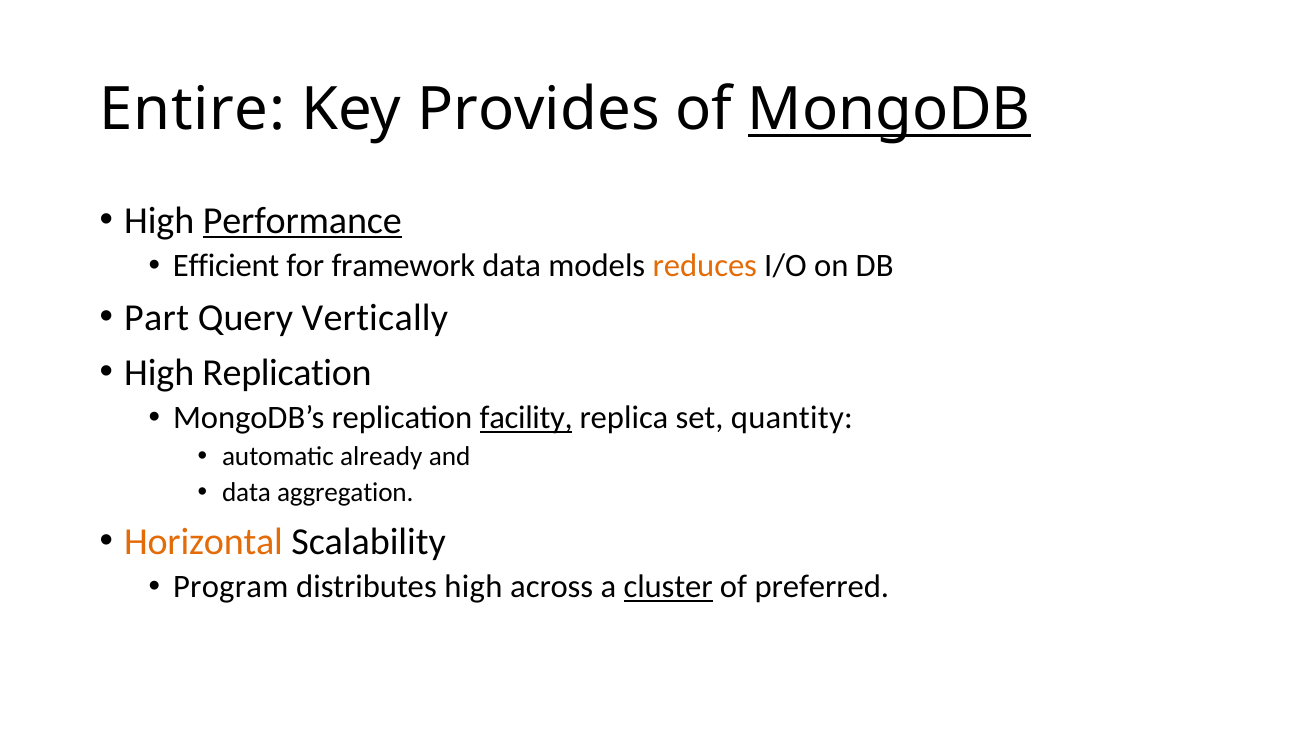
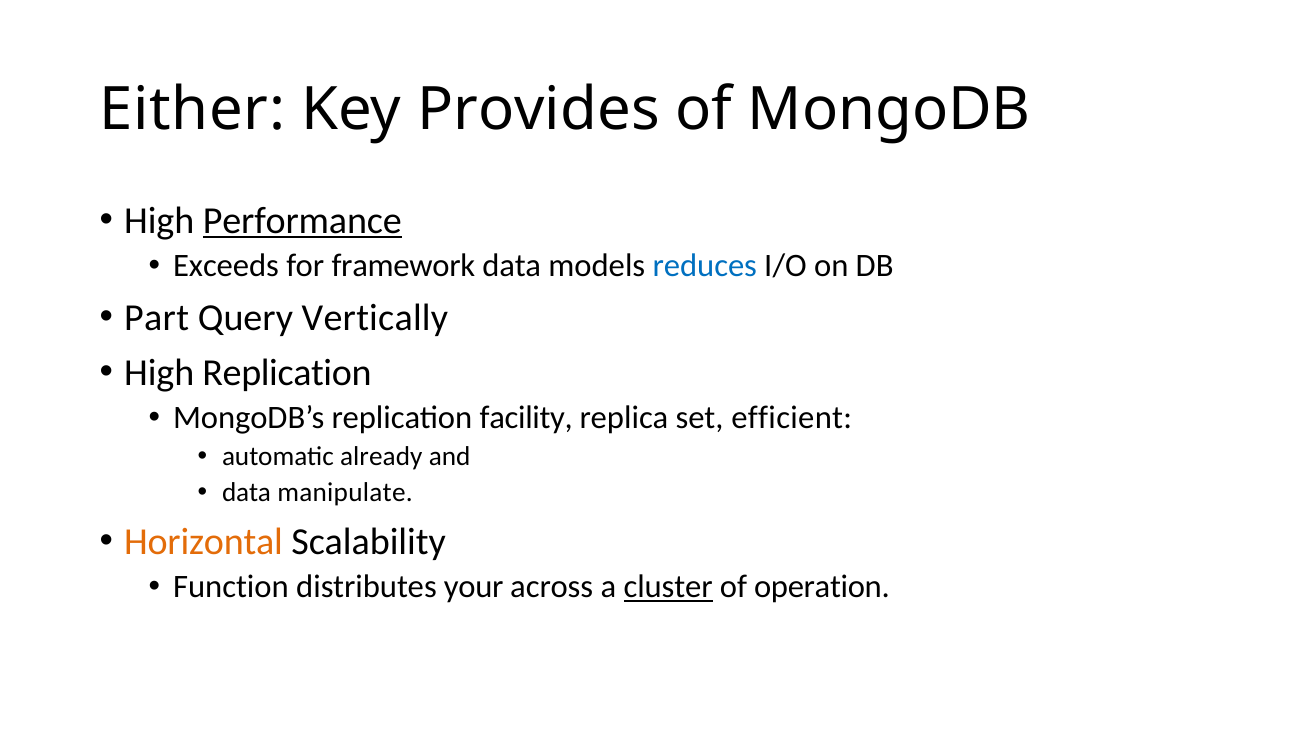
Entire: Entire -> Either (192, 110)
MongoDB underline: present -> none (889, 110)
Efficient: Efficient -> Exceeds (226, 266)
reduces colour: orange -> blue (705, 266)
facility underline: present -> none (526, 417)
quantity: quantity -> efficient (792, 417)
aggregation: aggregation -> manipulate (345, 493)
Program: Program -> Function (231, 587)
distributes high: high -> your (474, 587)
preferred: preferred -> operation (822, 587)
